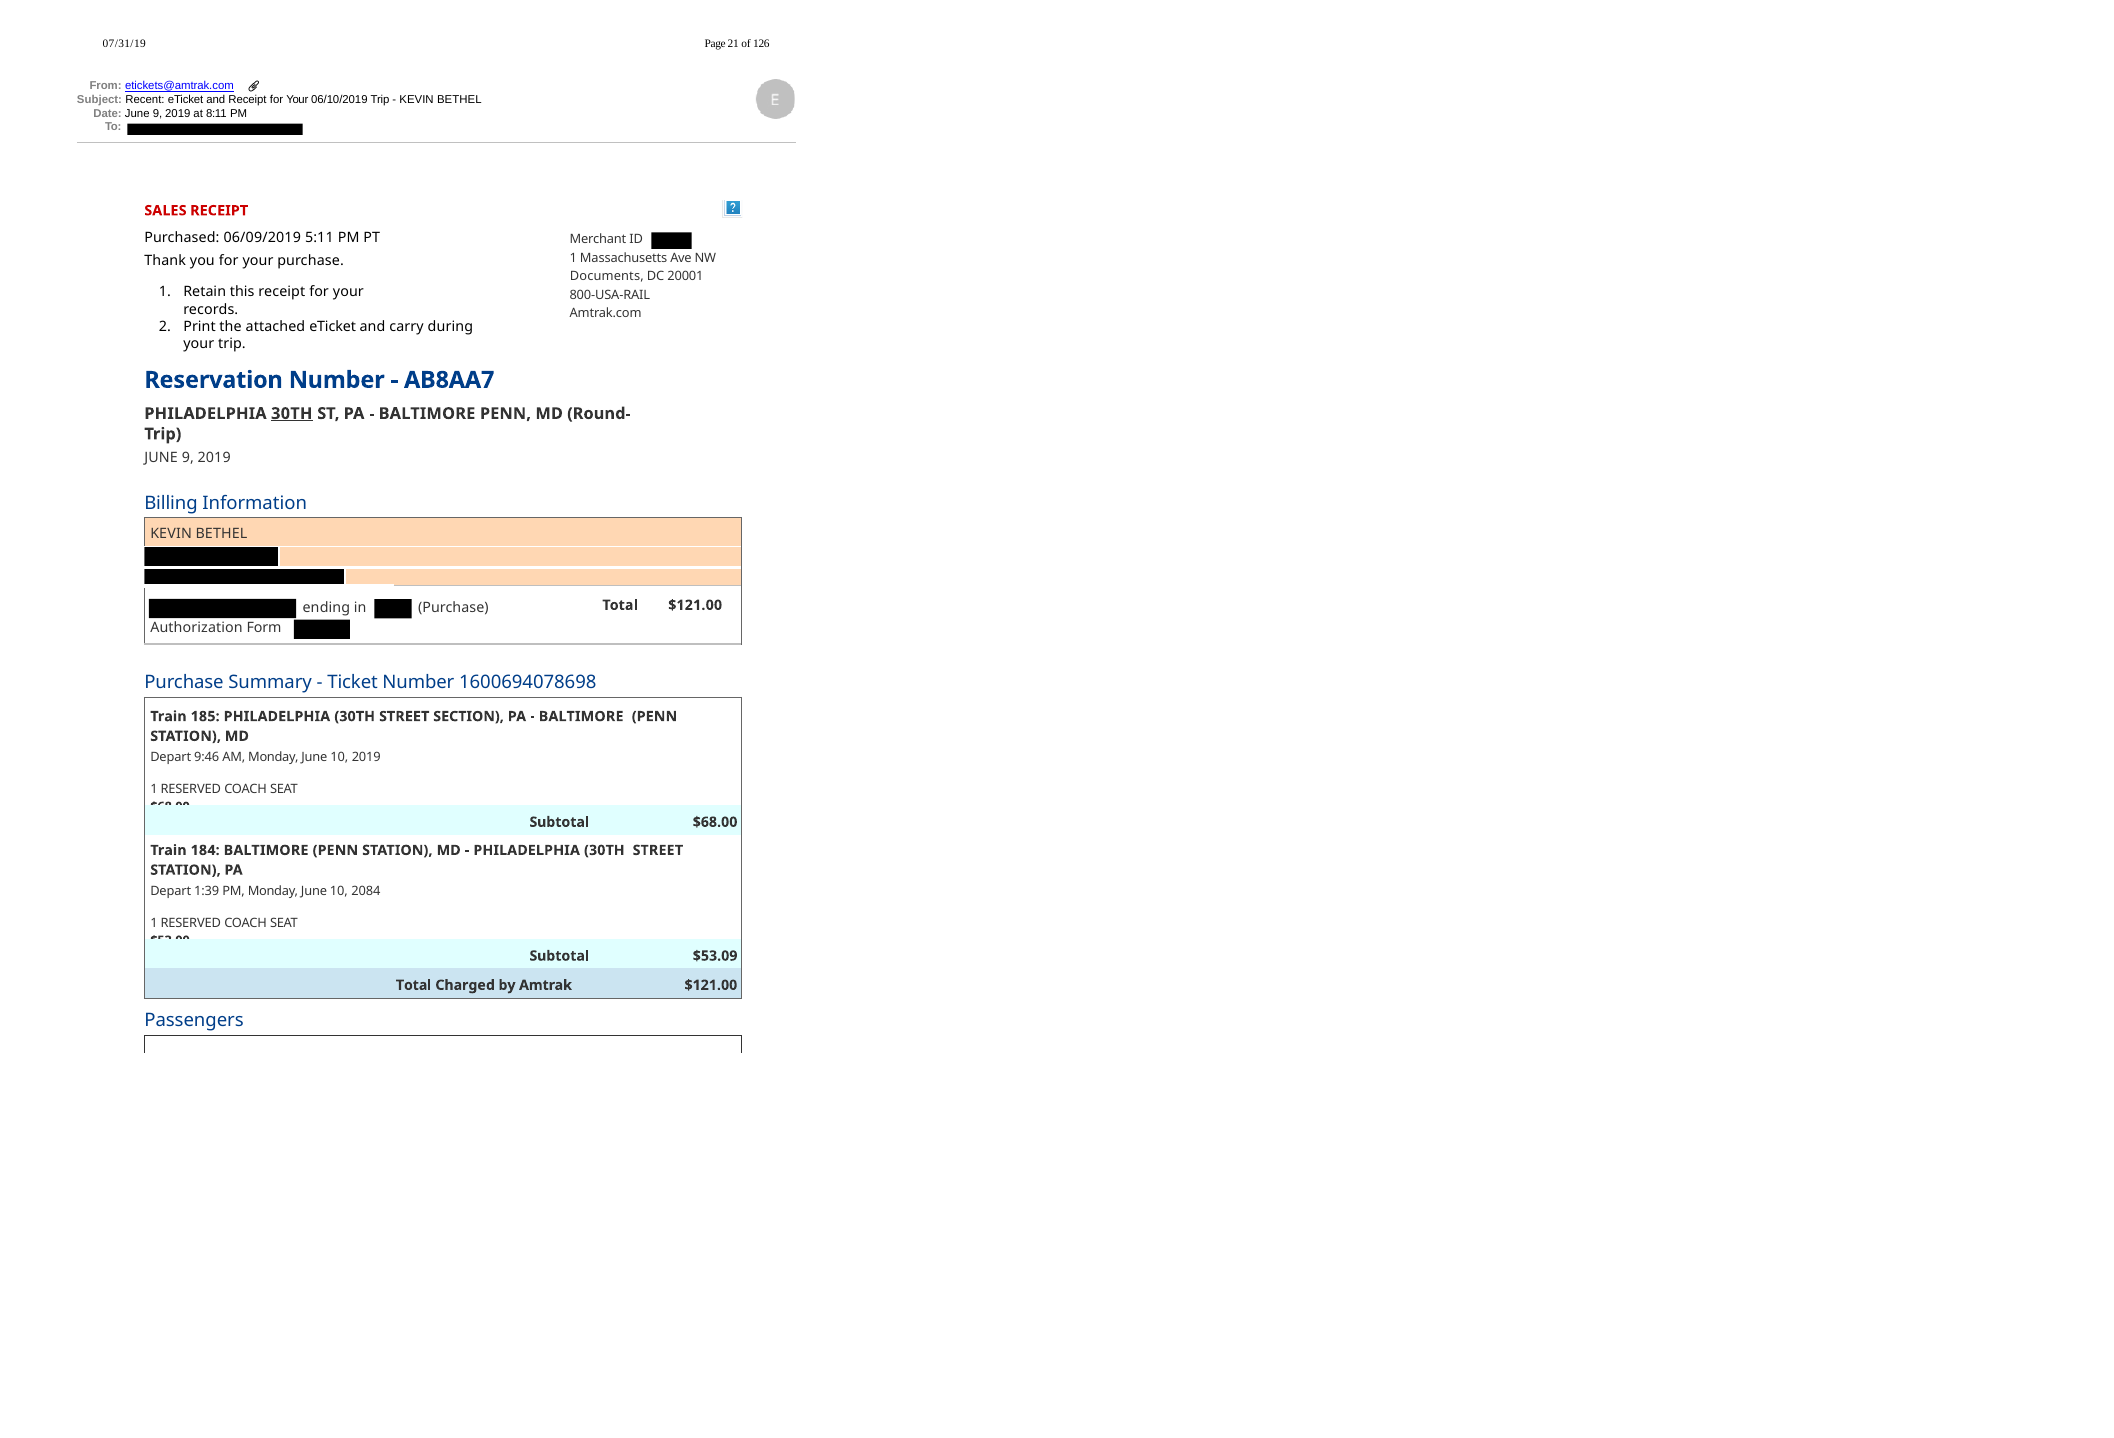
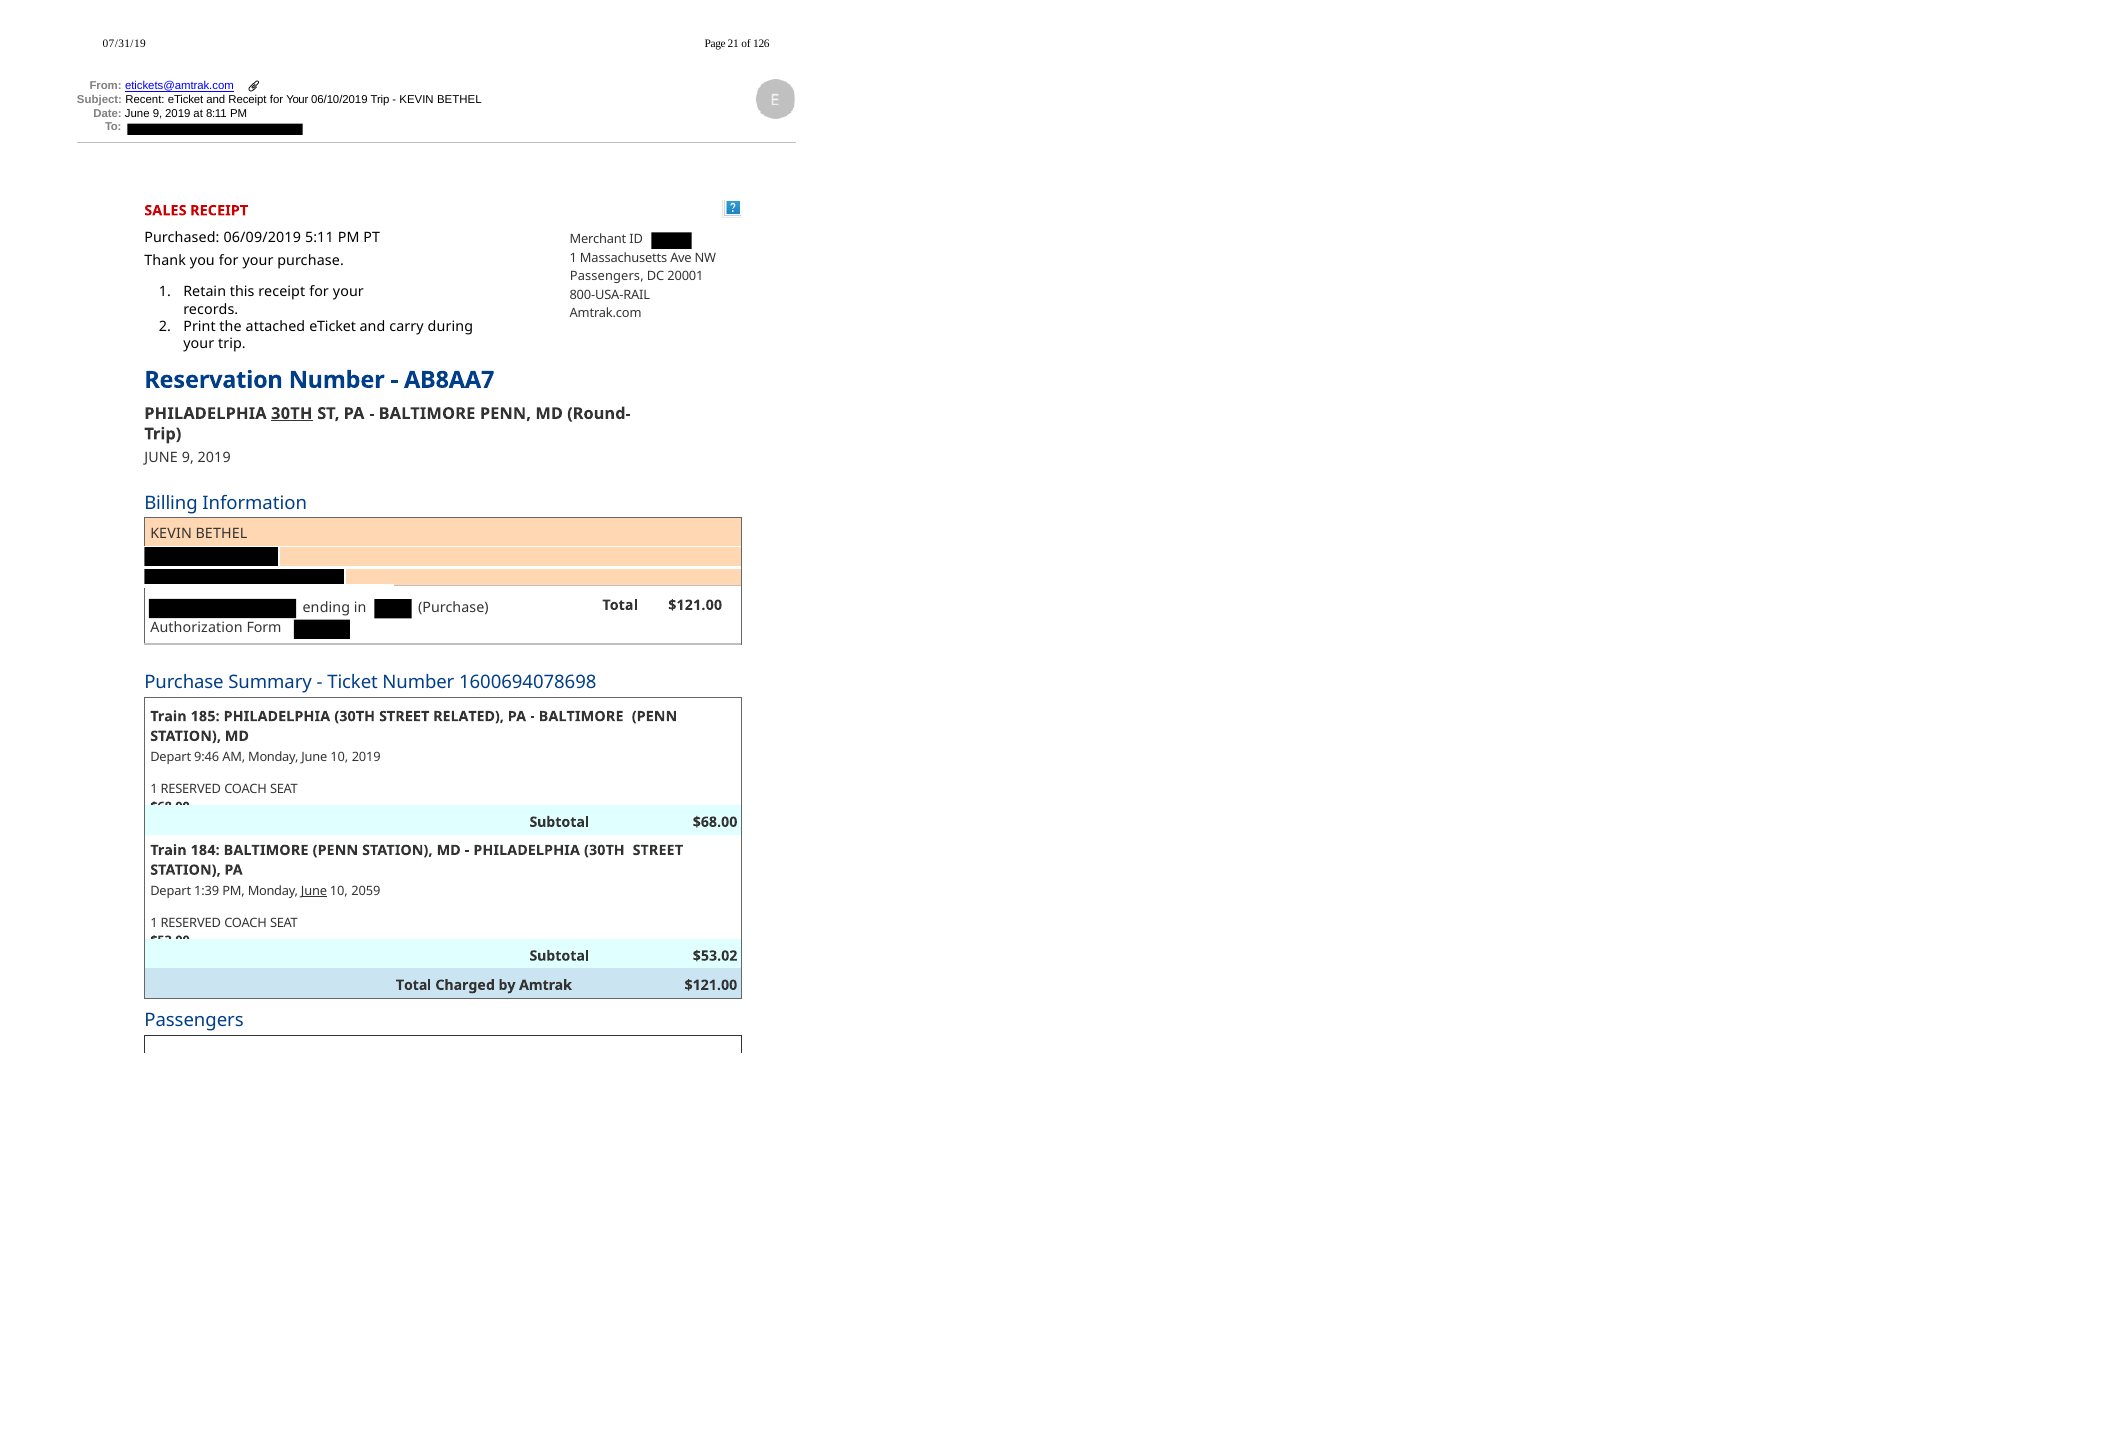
Documents: Documents -> Passengers (607, 276)
SECTION: SECTION -> RELATED (469, 716)
June underline: none -> present (314, 891)
2084: 2084 -> 2059 (366, 891)
$53.09: $53.09 -> $53.02 (715, 956)
